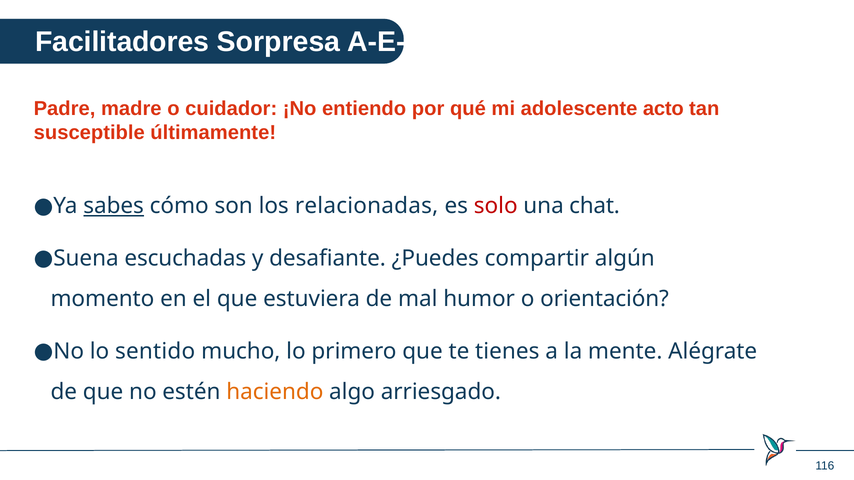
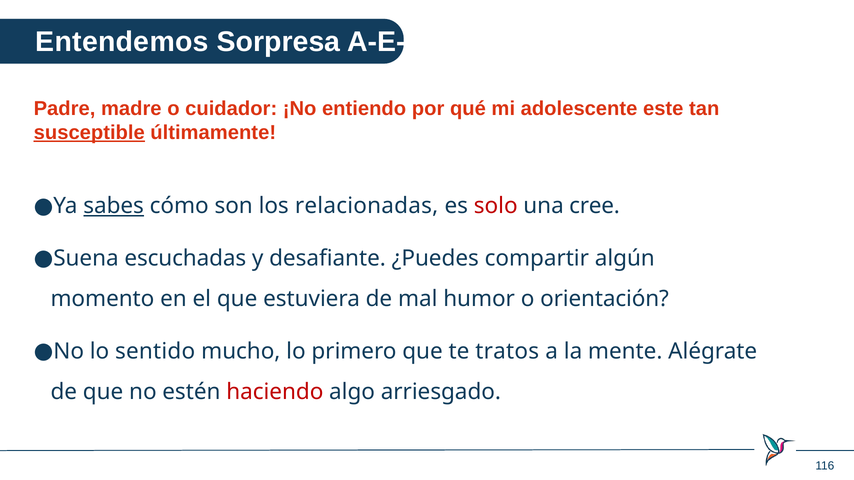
Facilitadores: Facilitadores -> Entendemos (122, 42)
acto: acto -> este (663, 109)
susceptible underline: none -> present (89, 133)
chat: chat -> cree (595, 206)
tienes: tienes -> tratos (507, 352)
haciendo colour: orange -> red (275, 392)
